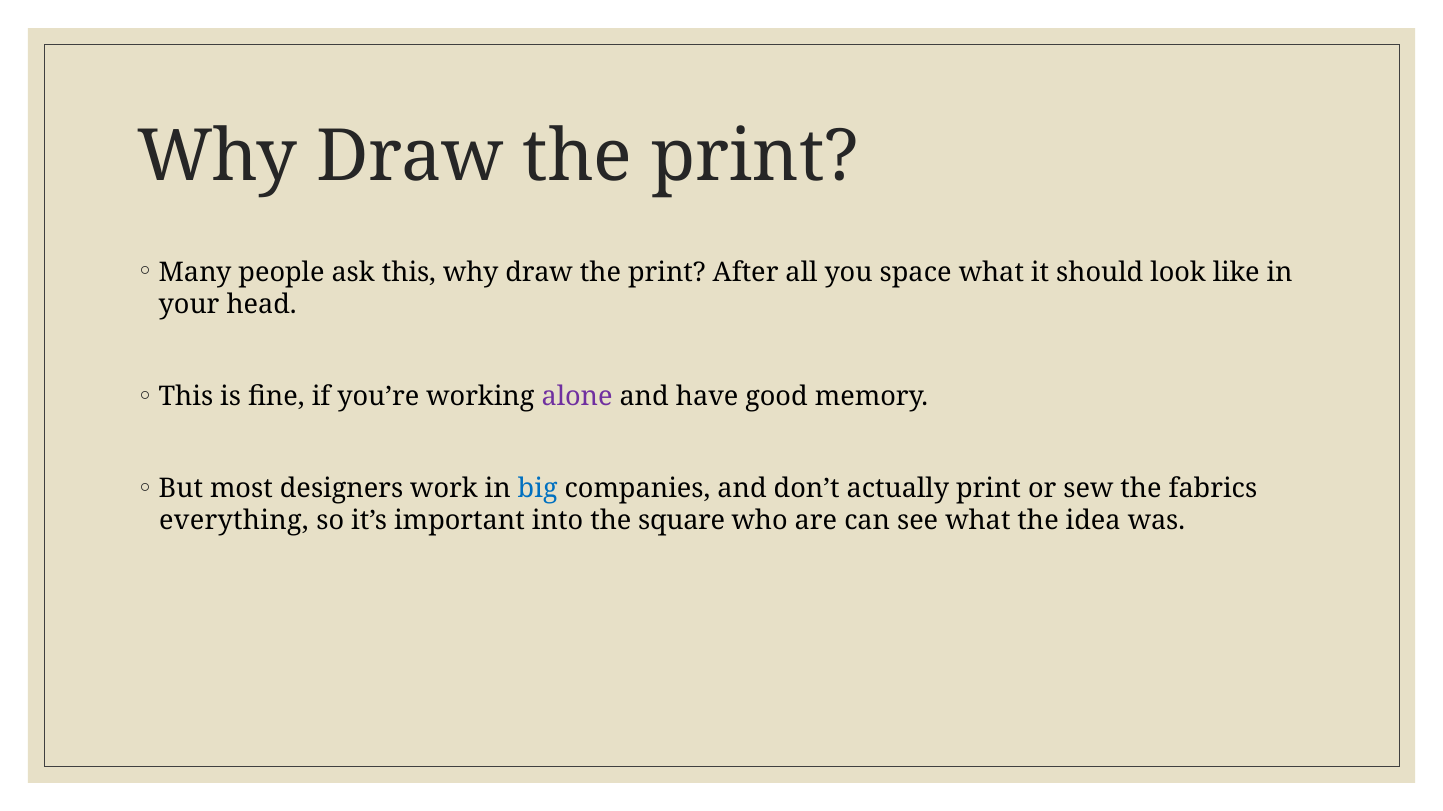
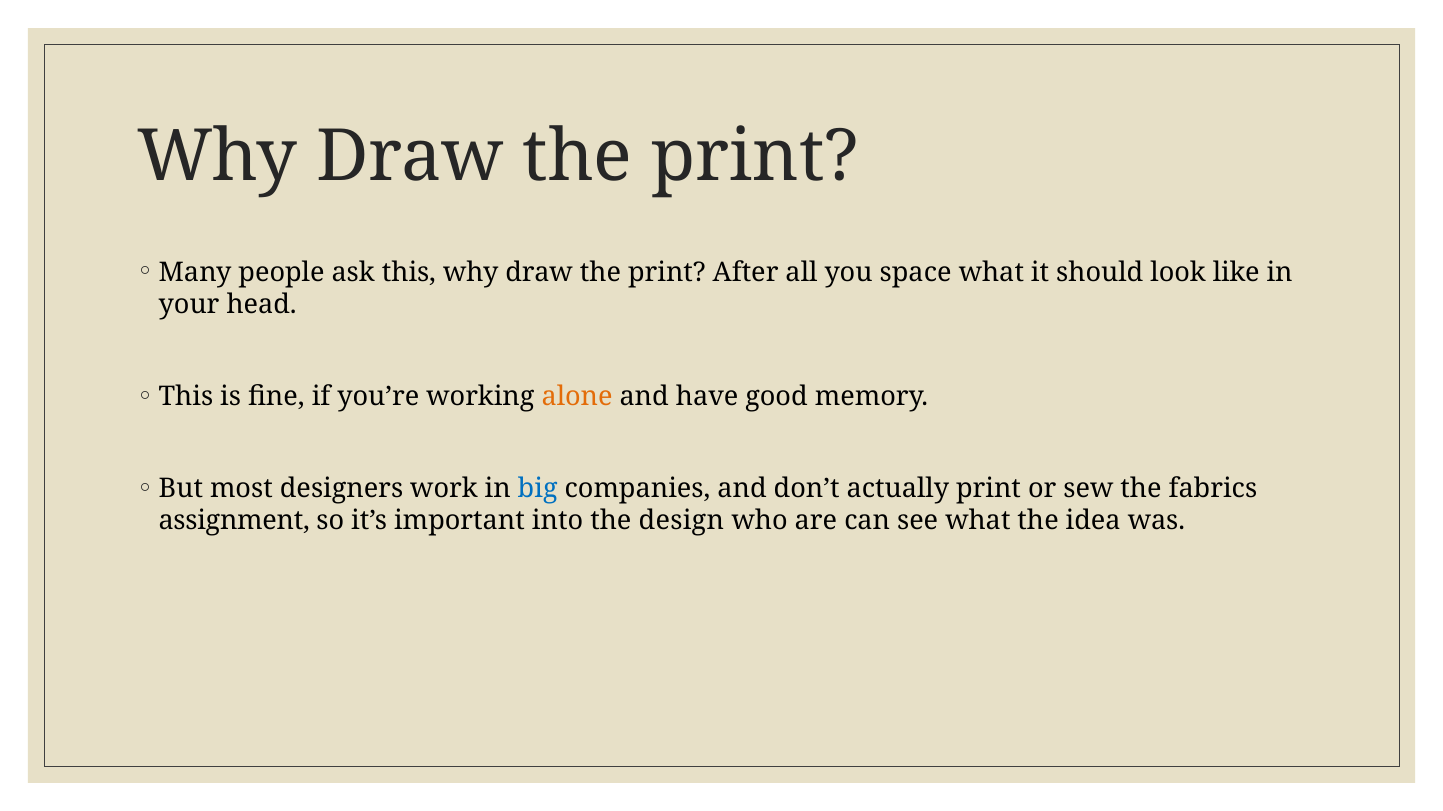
alone colour: purple -> orange (577, 397)
everything: everything -> assignment (234, 521)
square: square -> design (681, 521)
